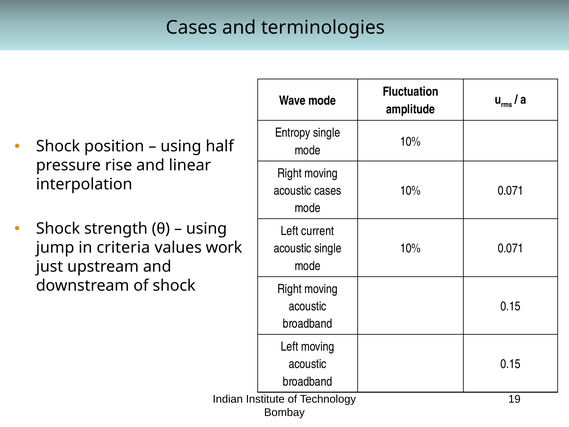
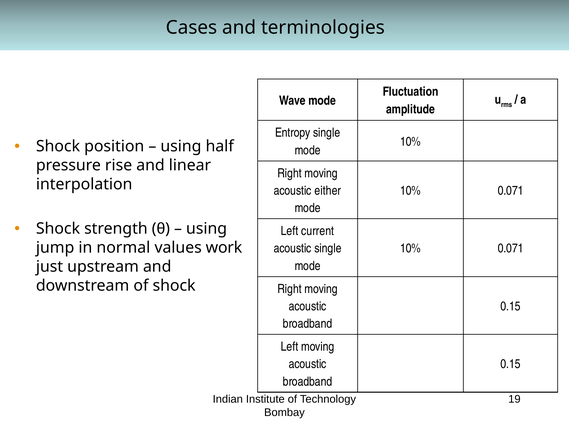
acoustic cases: cases -> either (328, 191)
criteria: criteria -> normal (123, 247)
